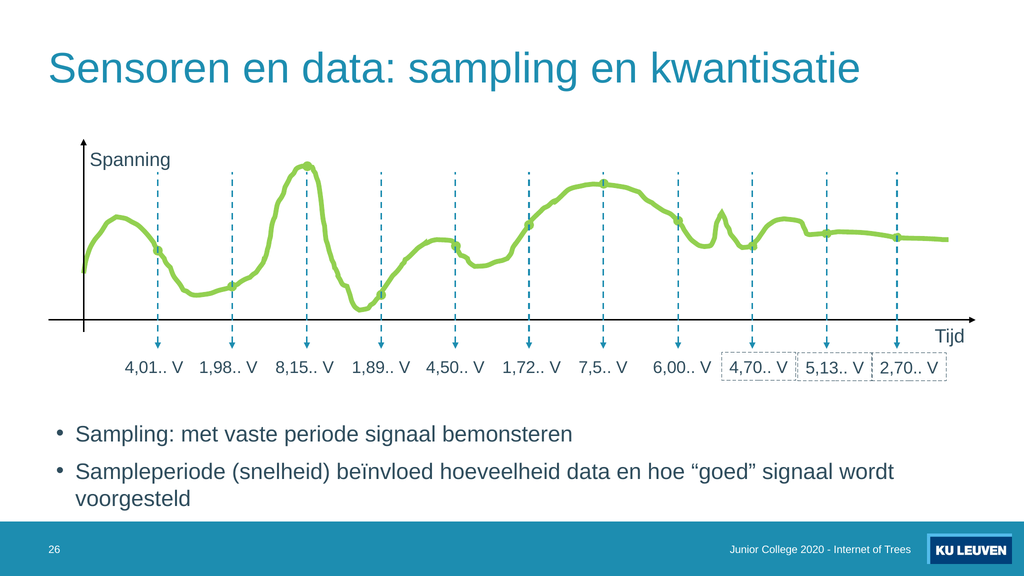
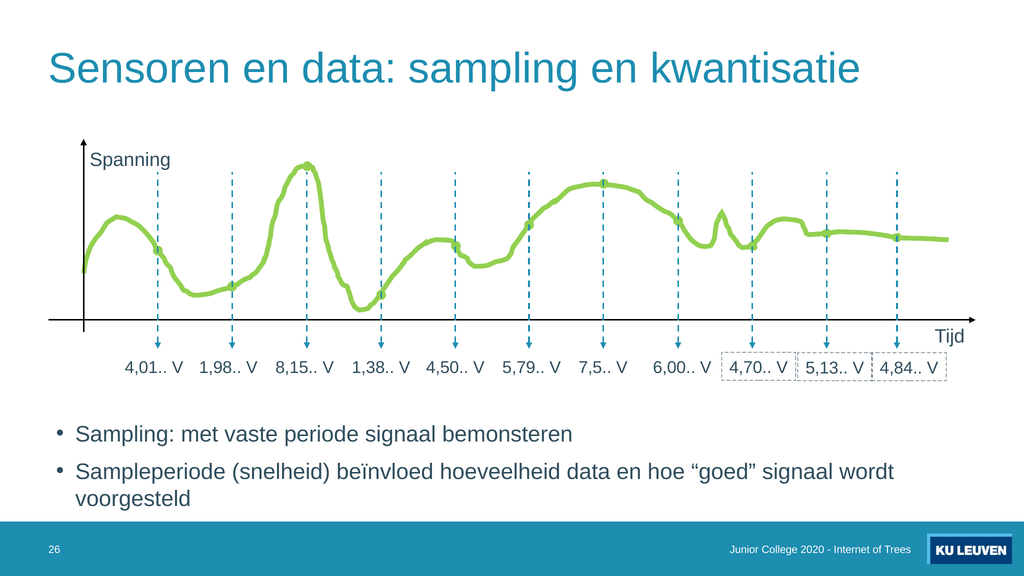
1,89: 1,89 -> 1,38 (373, 368)
1,72: 1,72 -> 5,79 (524, 368)
2,70: 2,70 -> 4,84 (901, 368)
